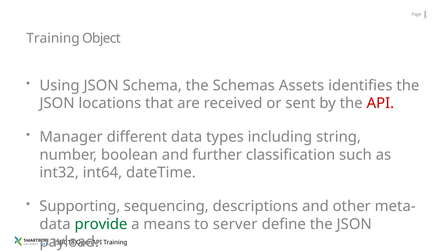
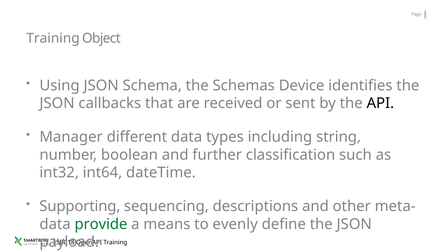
Assets: Assets -> Device (302, 85)
locations: locations -> callbacks (110, 103)
API colour: red -> black (380, 103)
server: server -> evenly (235, 224)
